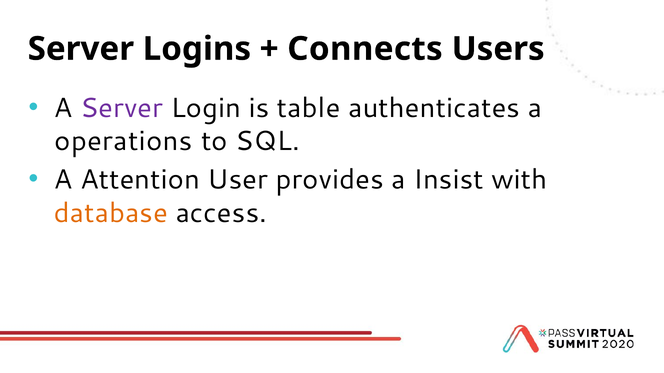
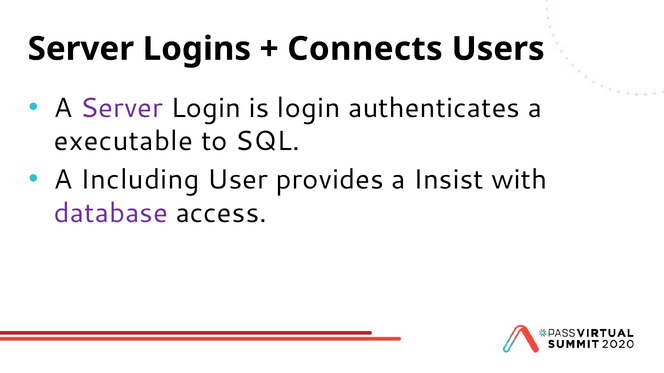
is table: table -> login (309, 108)
operations: operations -> executable (124, 141)
Attention: Attention -> Including (140, 180)
database colour: orange -> purple (111, 213)
